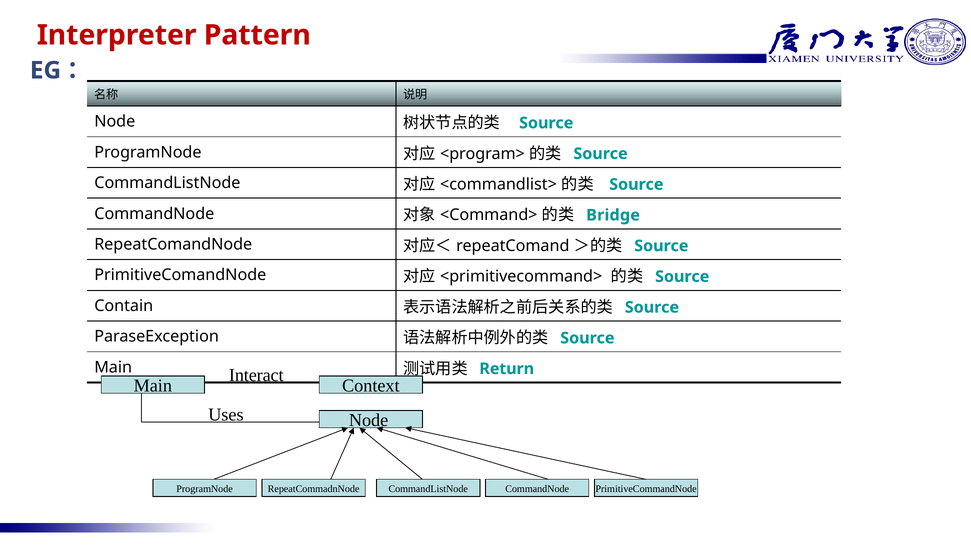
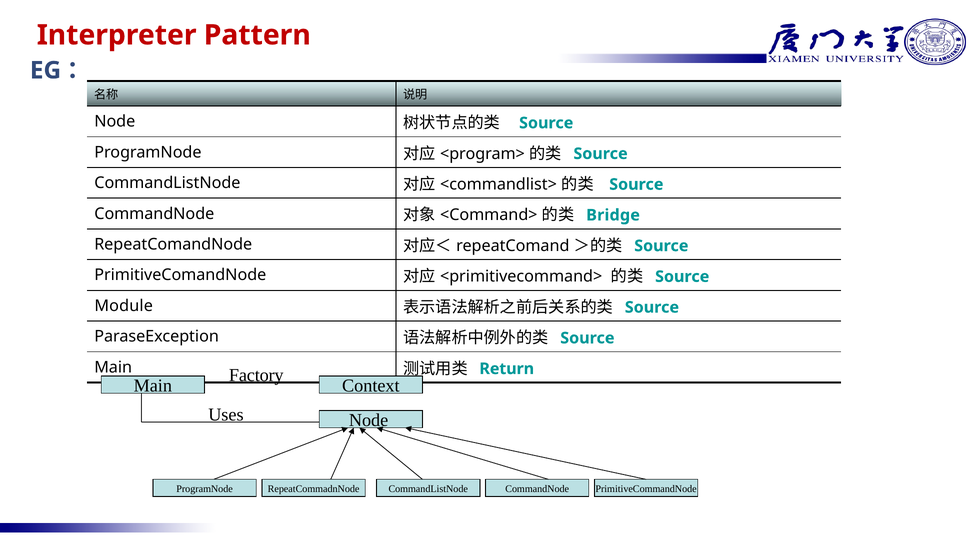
Contain: Contain -> Module (124, 306)
Interact: Interact -> Factory (256, 375)
